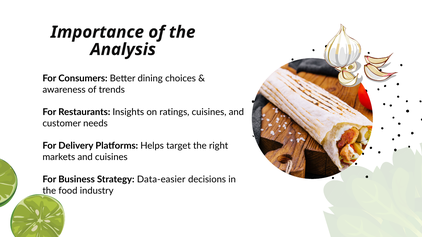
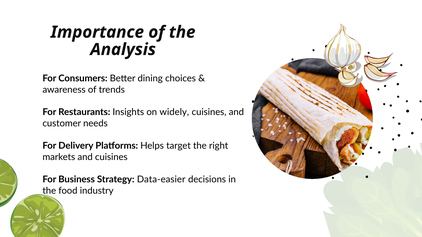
ratings: ratings -> widely (174, 112)
